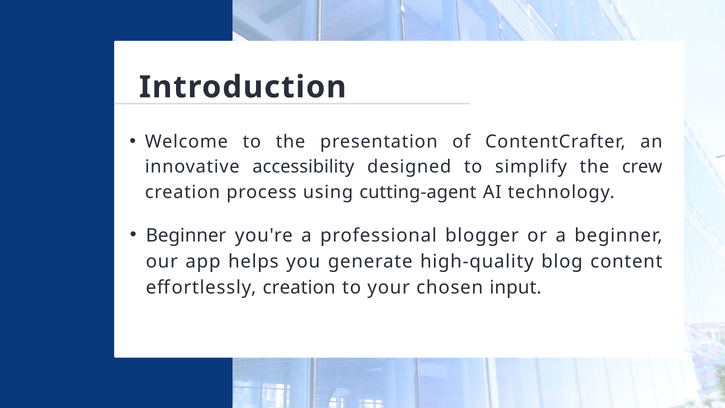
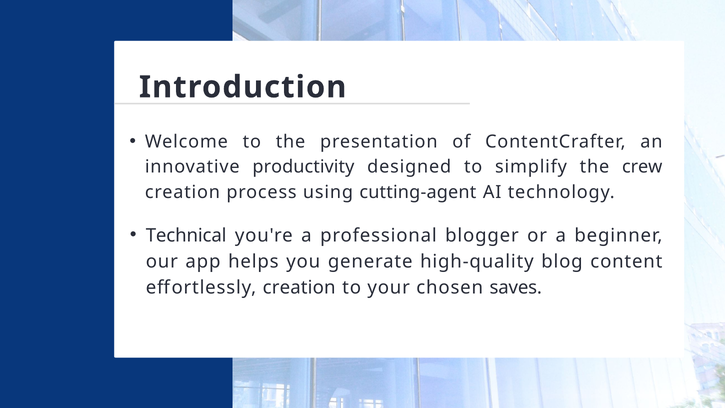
accessibility: accessibility -> productivity (303, 167)
Beginner: Beginner -> Technical (186, 235)
input: input -> saves (516, 287)
